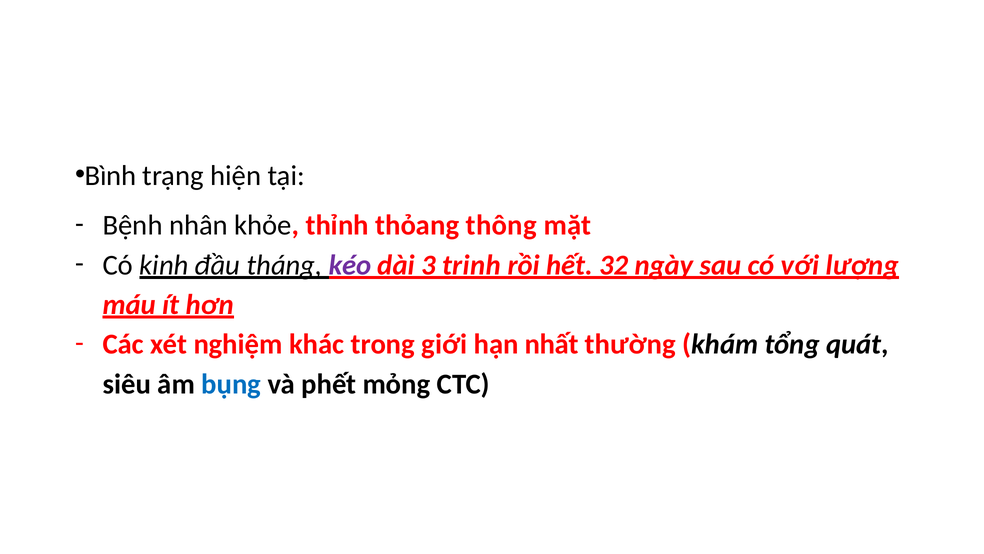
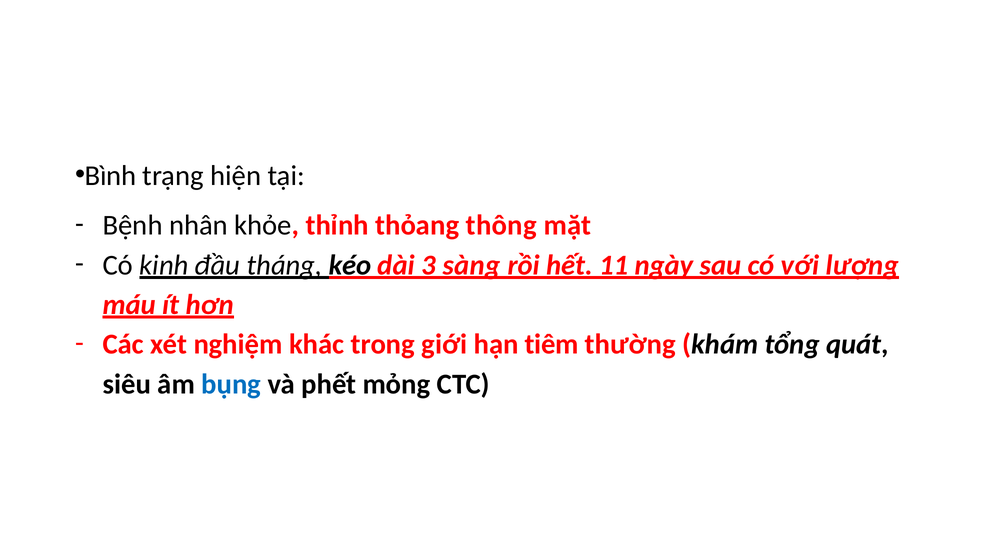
kéo colour: purple -> black (350, 265)
trinh: trinh -> sàng (471, 265)
32: 32 -> 11 (614, 265)
nhất: nhất -> tiêm (552, 344)
